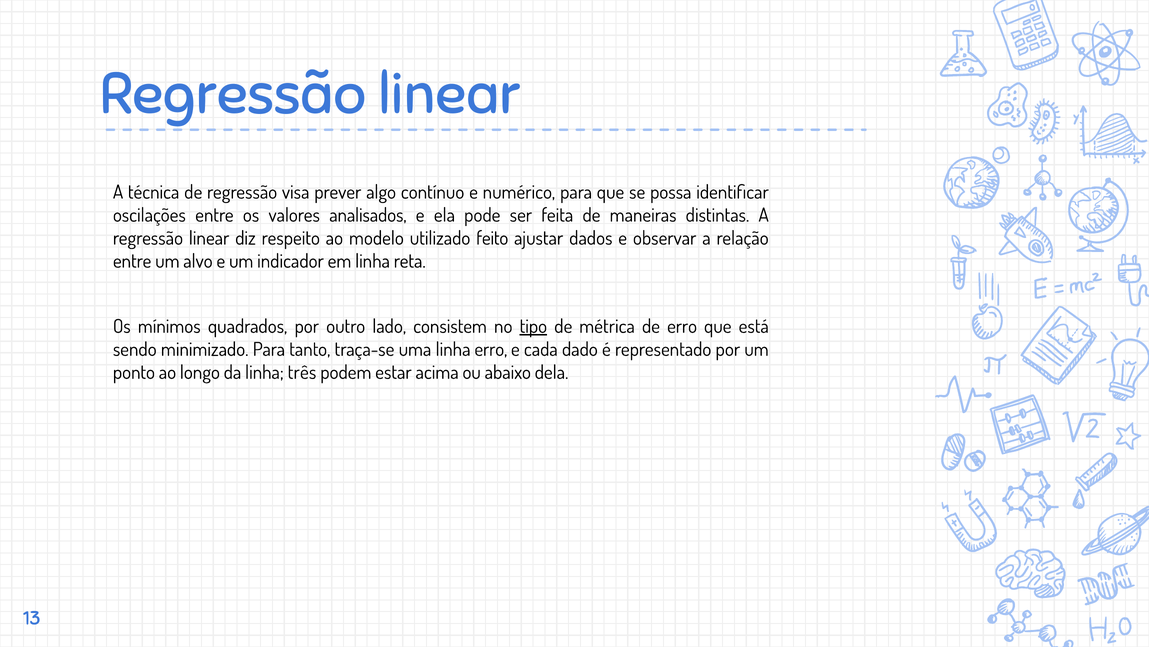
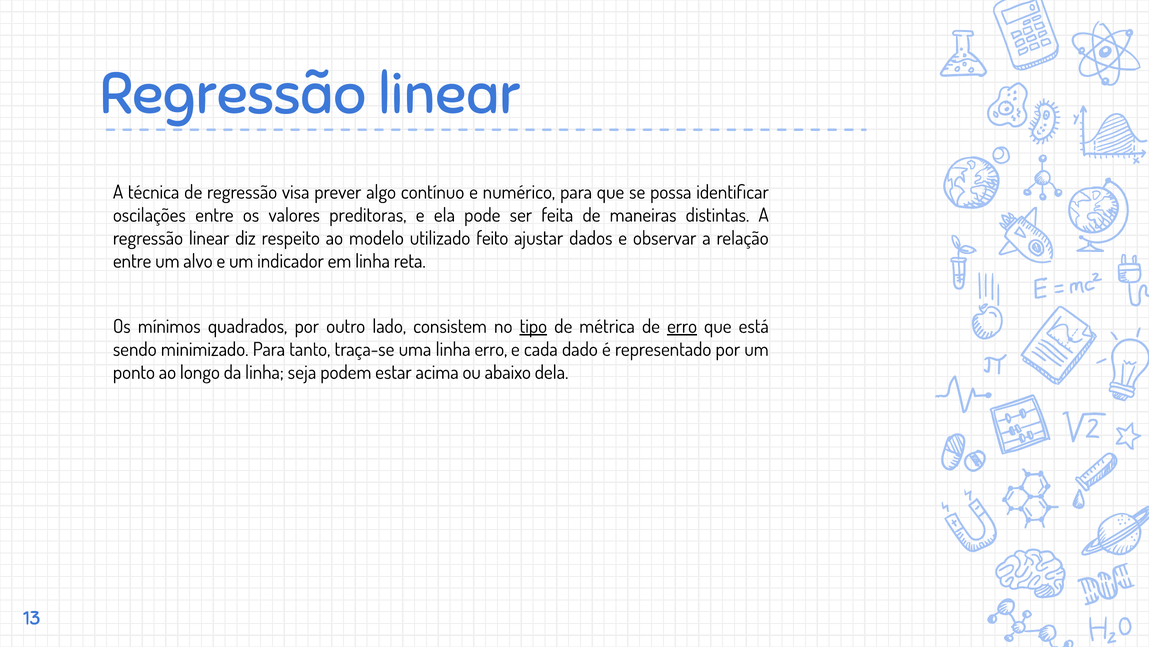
analisados: analisados -> preditoras (368, 215)
erro underline: none -> present (682, 326)
três: três -> seja (302, 372)
